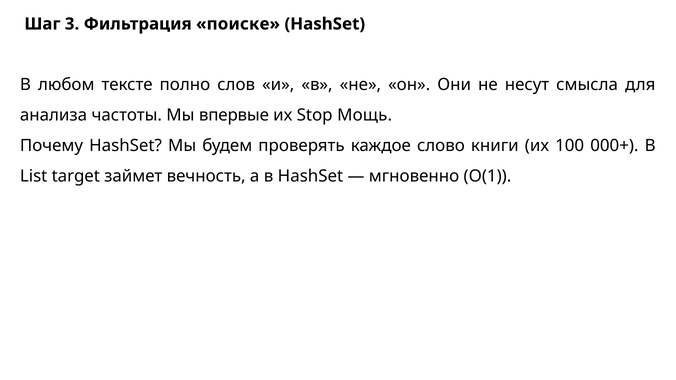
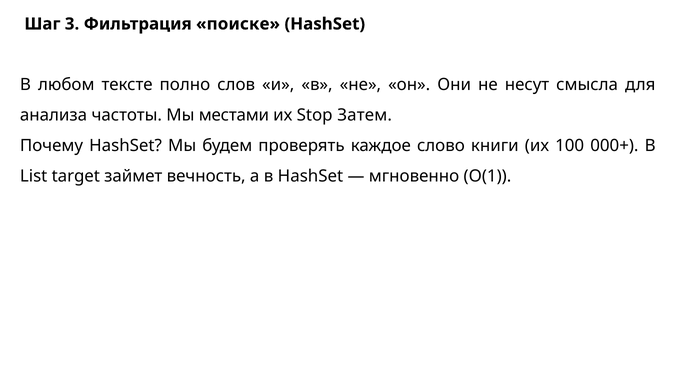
впервые: впервые -> местами (234, 115)
Мощь: Мощь -> Затем (365, 115)
